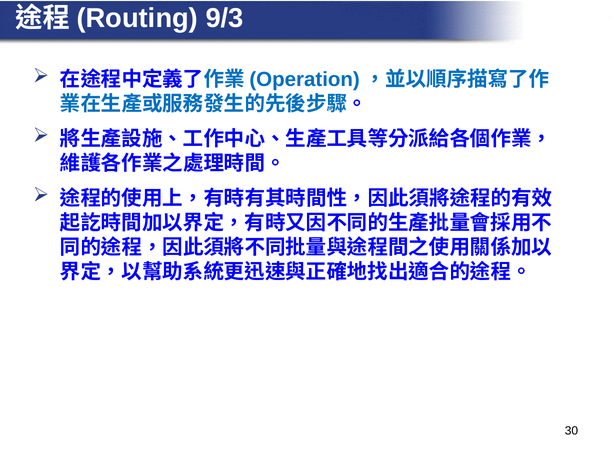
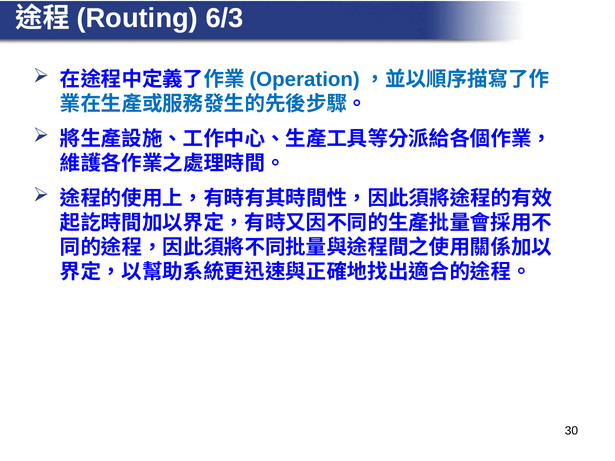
9/3: 9/3 -> 6/3 (225, 18)
